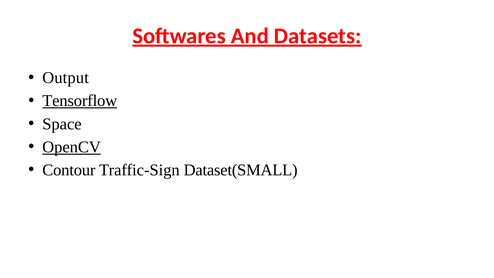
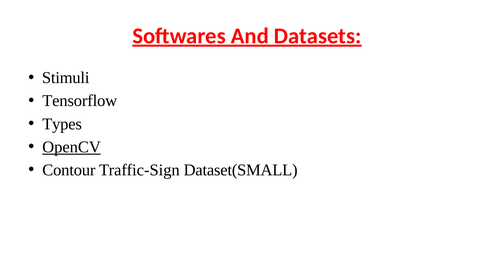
Output: Output -> Stimuli (66, 78)
Tensorflow underline: present -> none (80, 101)
Space: Space -> Types (62, 124)
